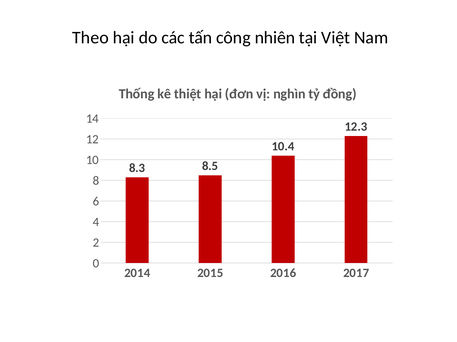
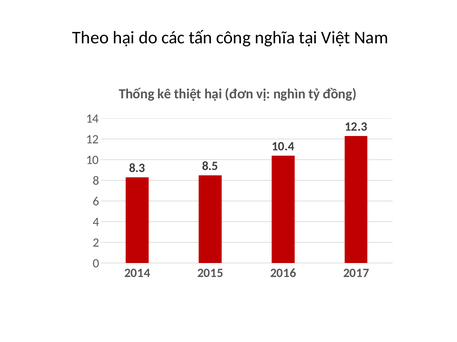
nhiên: nhiên -> nghĩa (275, 38)
